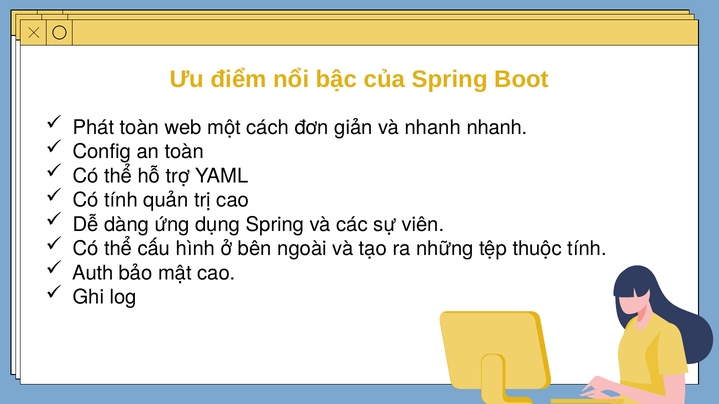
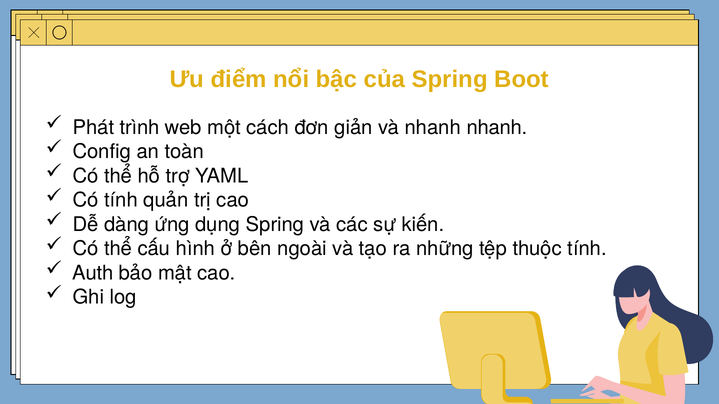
Phát toàn: toàn -> trình (140, 128)
viên: viên -> kiến (423, 225)
